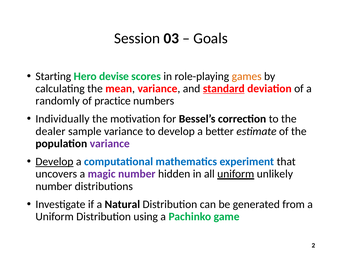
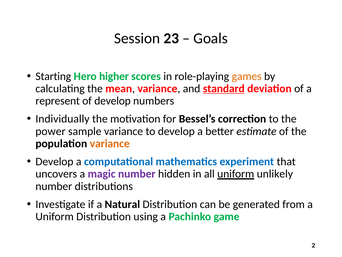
03: 03 -> 23 (171, 38)
devise: devise -> higher (114, 76)
randomly: randomly -> represent (58, 101)
of practice: practice -> develop (113, 101)
dealer: dealer -> power (51, 131)
variance colour: purple -> orange (110, 143)
Develop underline: present -> none (54, 161)
